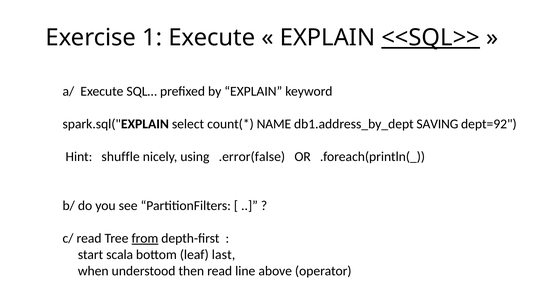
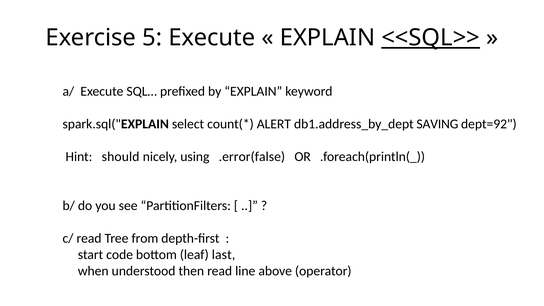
1: 1 -> 5 (152, 38)
NAME: NAME -> ALERT (274, 124)
shuffle: shuffle -> should (121, 157)
from underline: present -> none (145, 238)
scala: scala -> code (120, 255)
